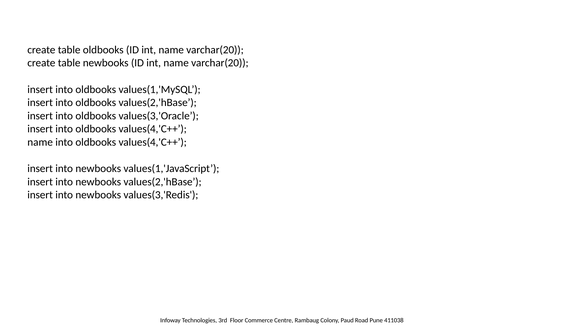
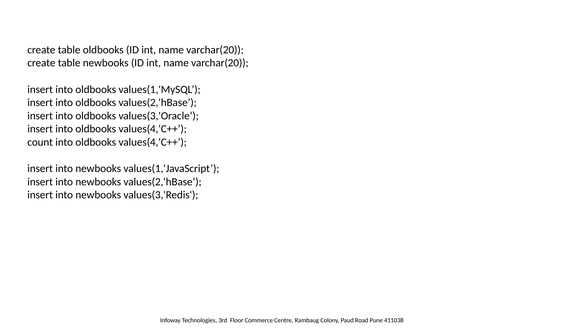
name: name -> count (40, 142)
